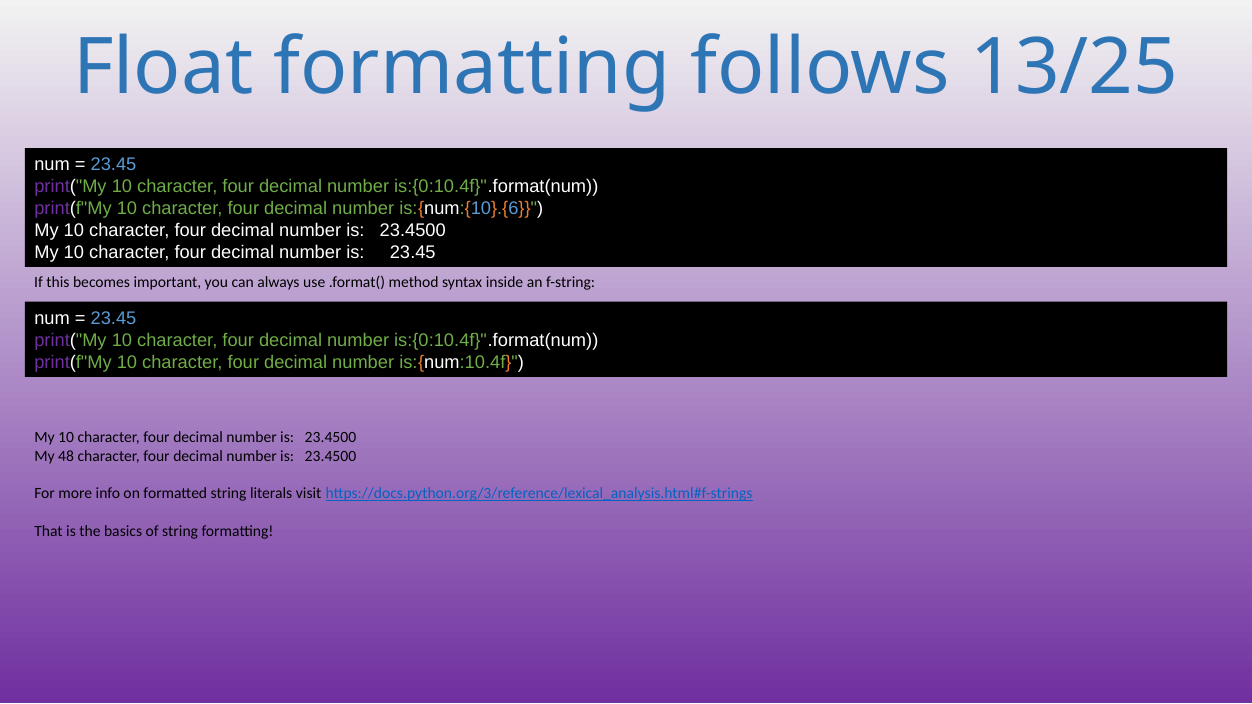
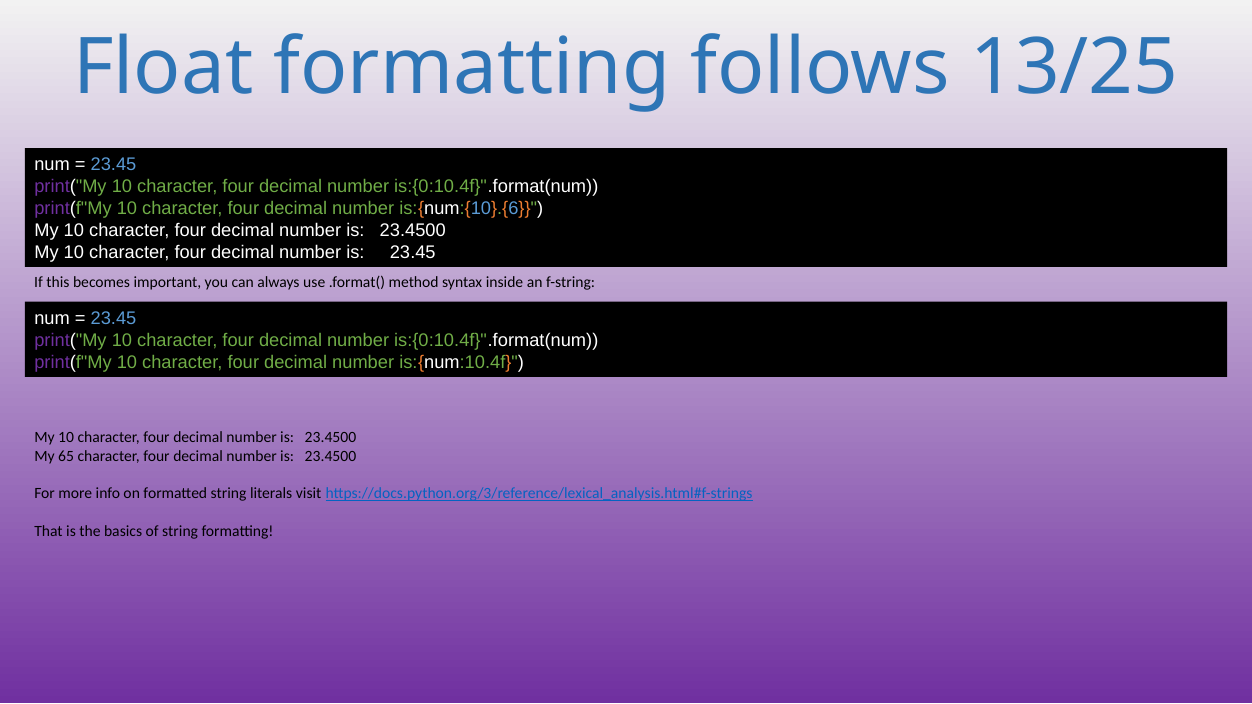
48: 48 -> 65 (66, 456)
